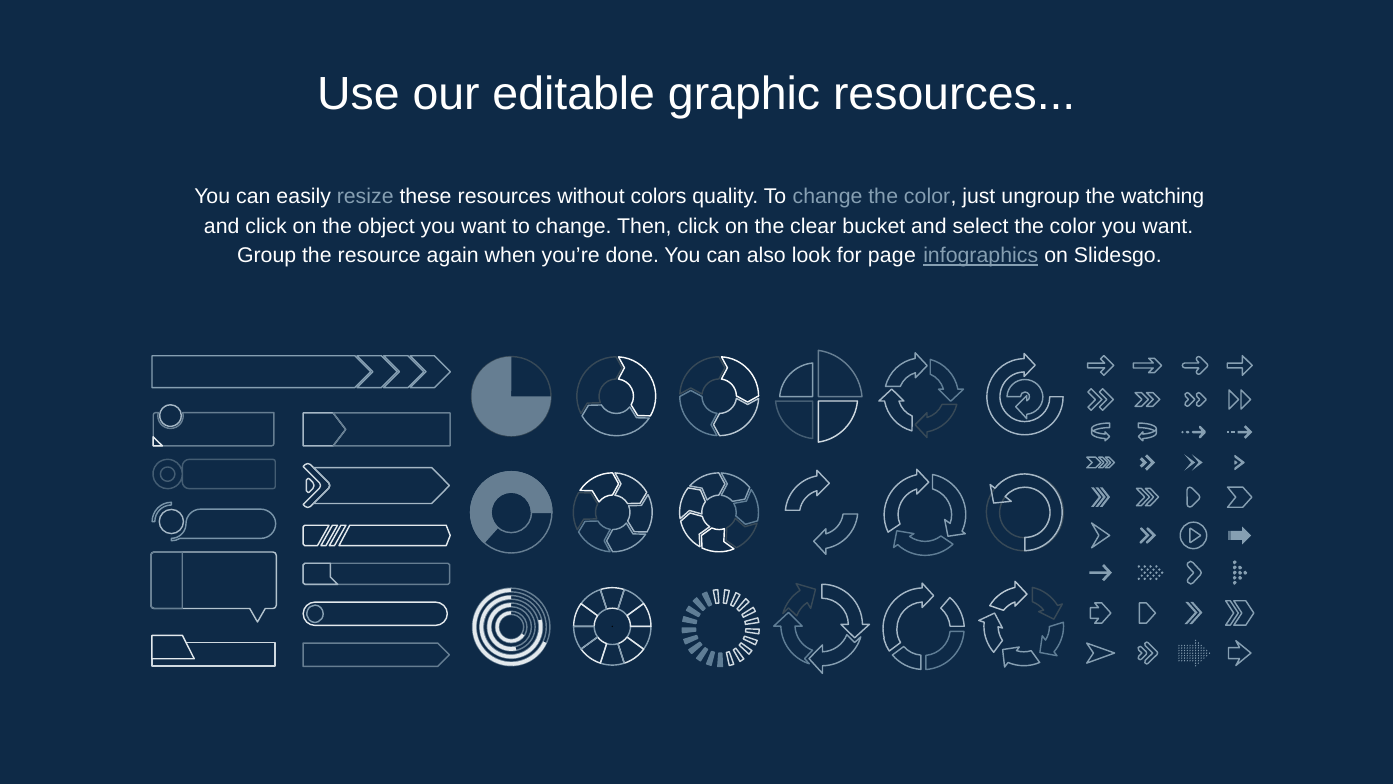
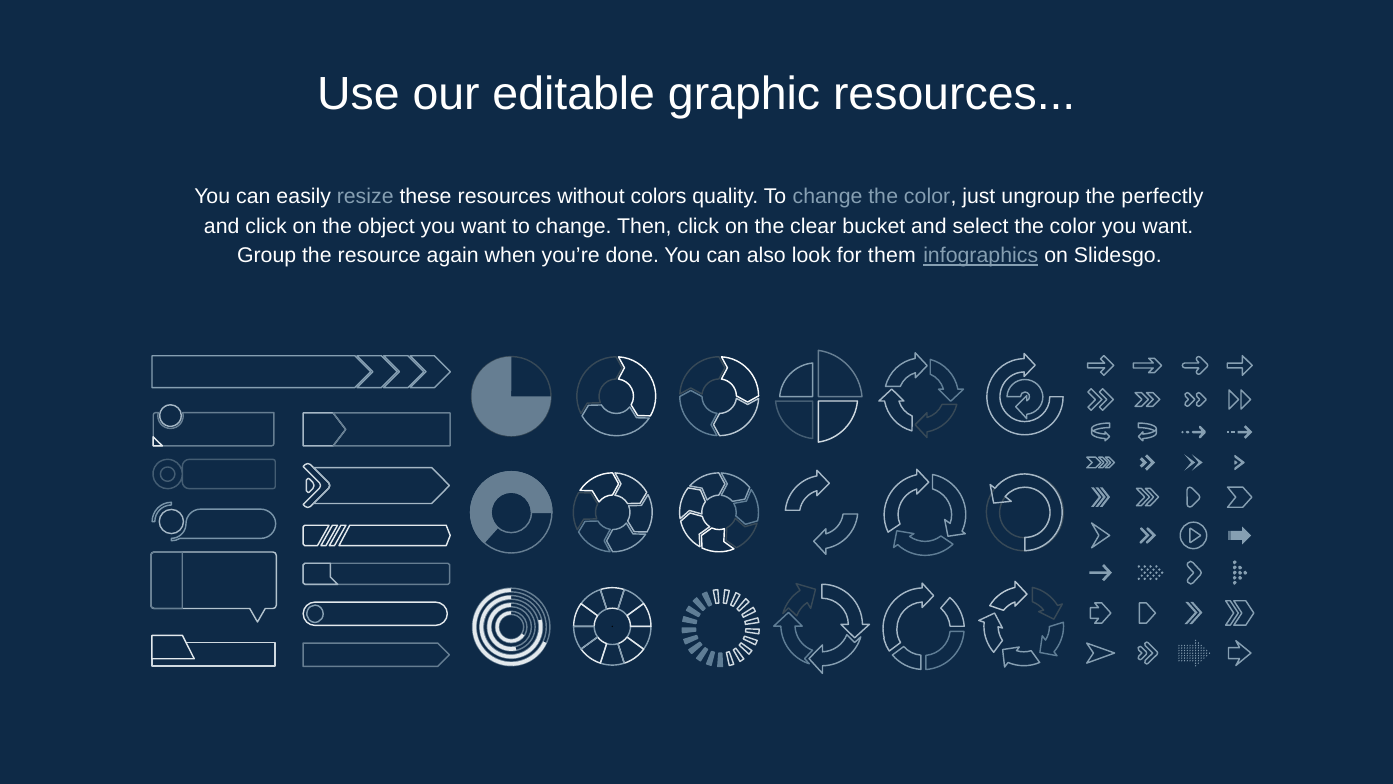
watching: watching -> perfectly (1163, 197)
page: page -> them (892, 256)
